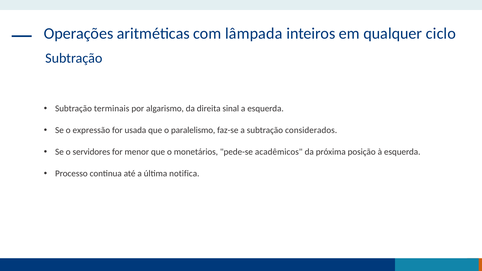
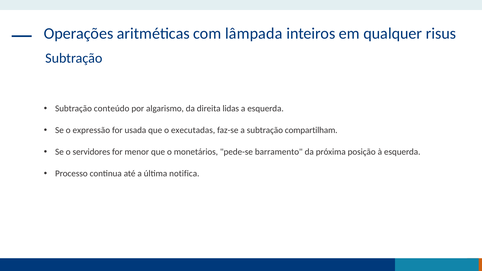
ciclo: ciclo -> risus (441, 33)
terminais: terminais -> conteúdo (112, 109)
sinal: sinal -> lidas (231, 109)
paralelismo: paralelismo -> executadas (193, 130)
considerados: considerados -> compartilham (311, 130)
acadêmicos: acadêmicos -> barramento (279, 152)
